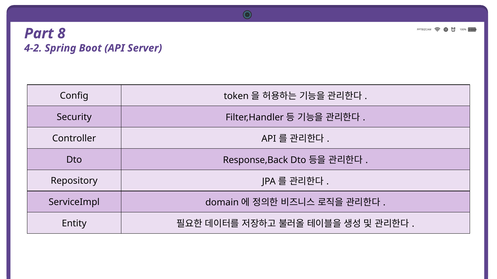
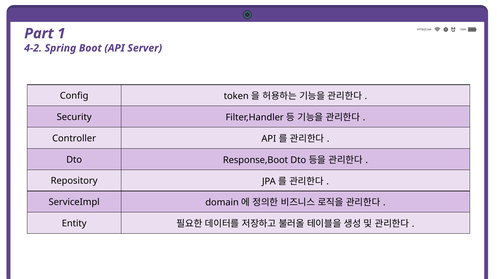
8: 8 -> 1 (61, 34)
Response,Back: Response,Back -> Response,Boot (255, 160)
